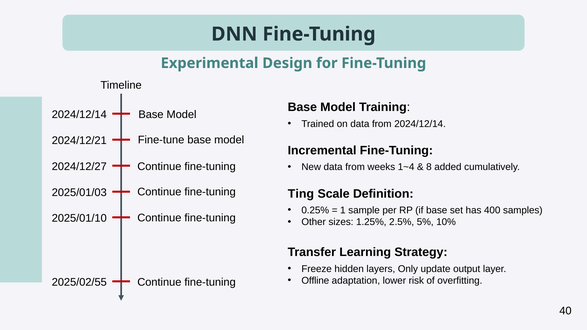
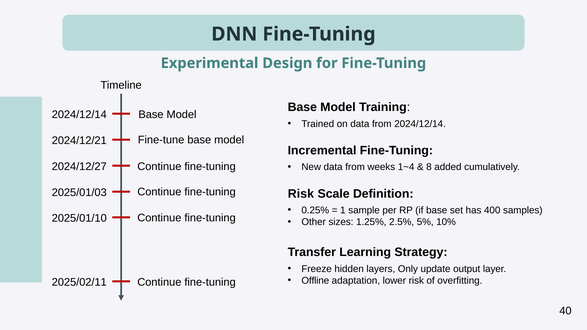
Ting: Ting -> Risk (301, 194)
2025/02/55: 2025/02/55 -> 2025/02/11 (79, 282)
